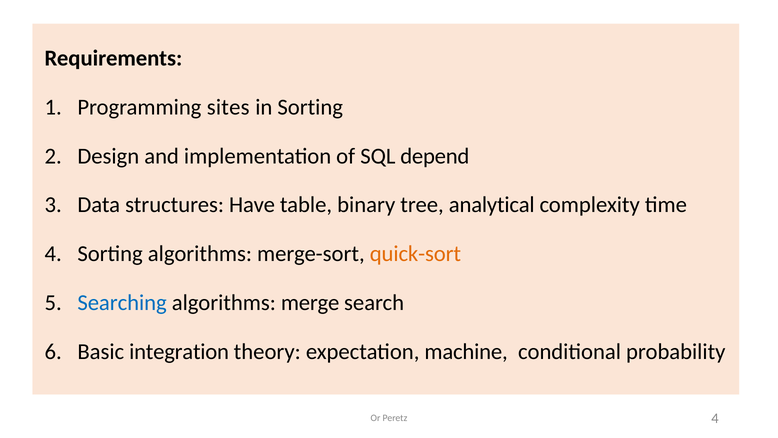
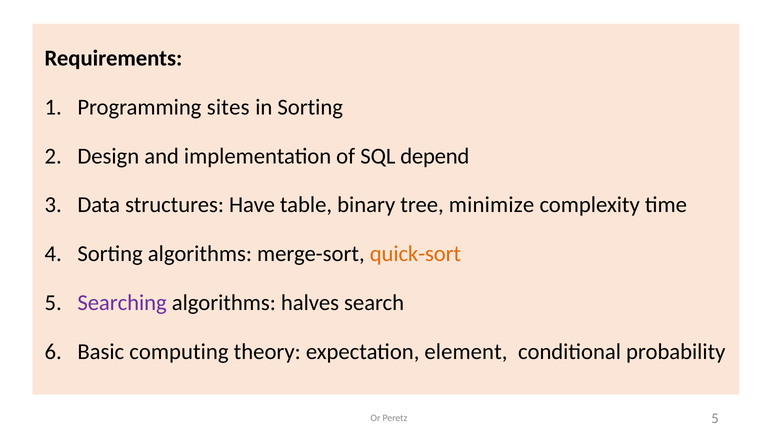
analytical: analytical -> minimize (492, 205)
Searching colour: blue -> purple (122, 303)
merge: merge -> halves (310, 303)
integration: integration -> computing (179, 351)
machine: machine -> element (466, 351)
Peretz 4: 4 -> 5 (715, 418)
